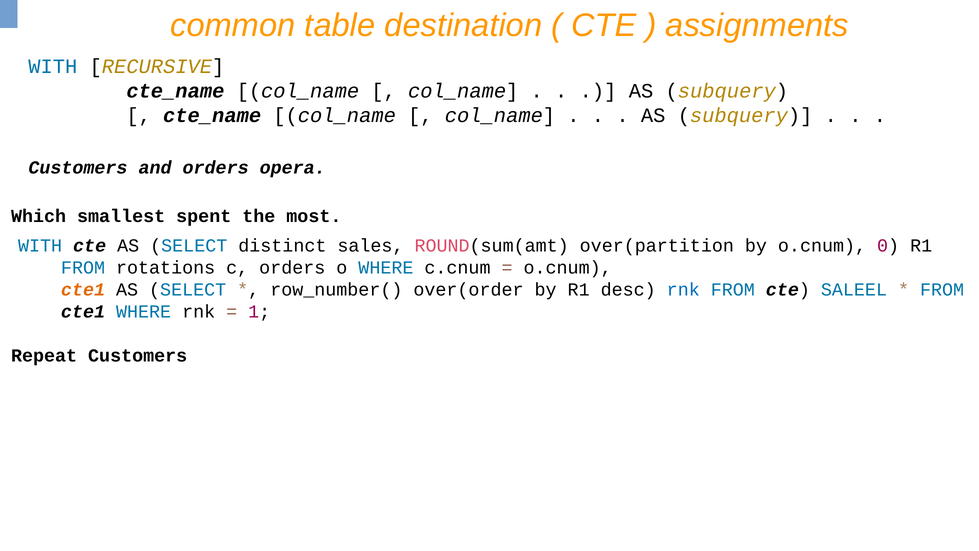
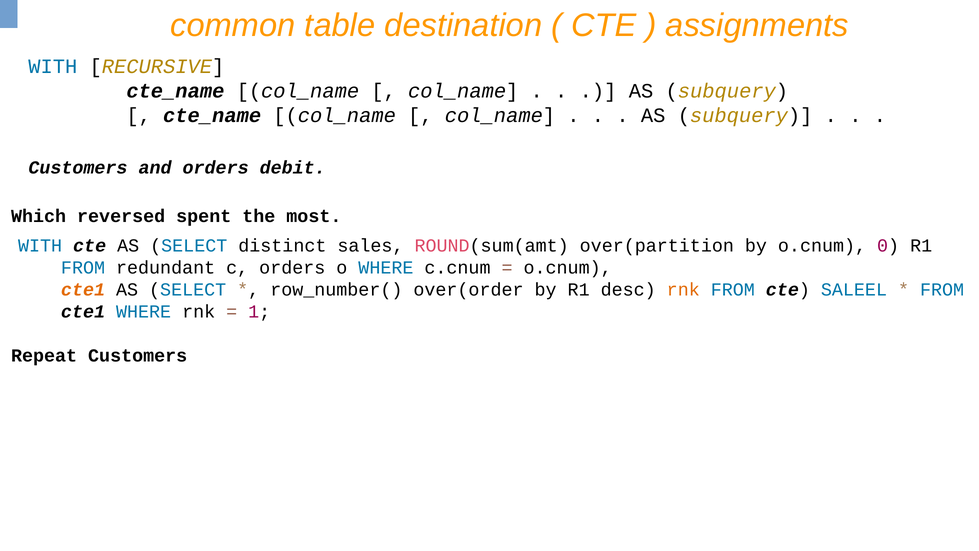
opera: opera -> debit (293, 168)
smallest: smallest -> reversed (121, 216)
rotations: rotations -> redundant (166, 268)
rnk colour: blue -> orange (683, 290)
